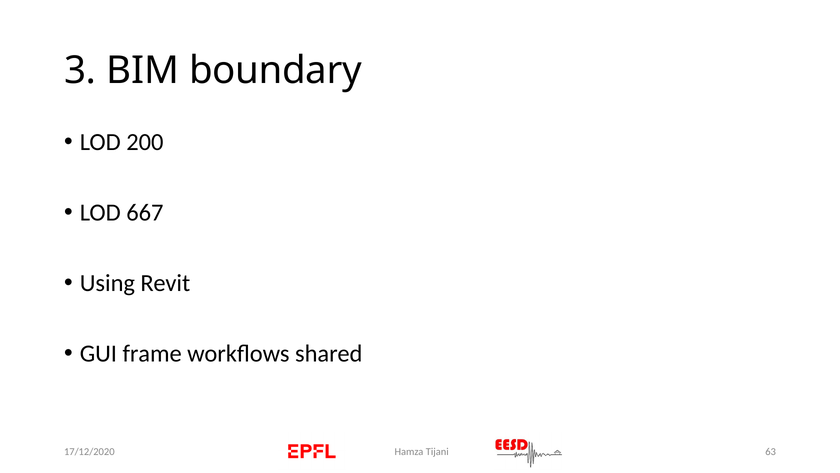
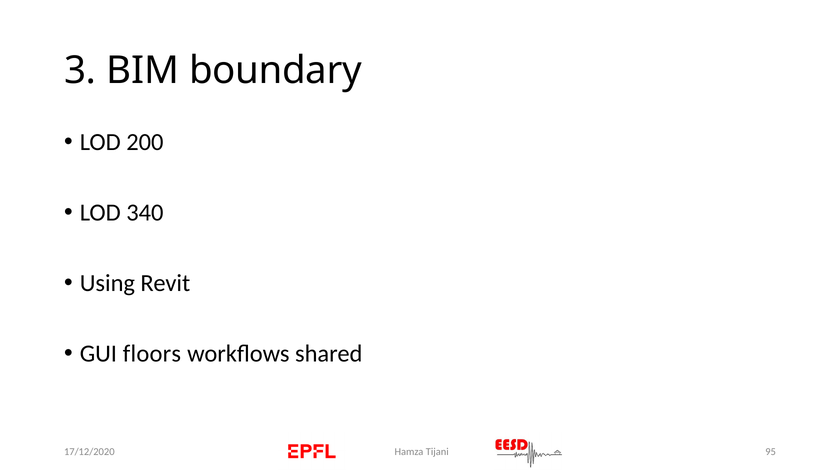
667: 667 -> 340 (145, 212)
frame: frame -> floors (152, 353)
63: 63 -> 95 (771, 451)
